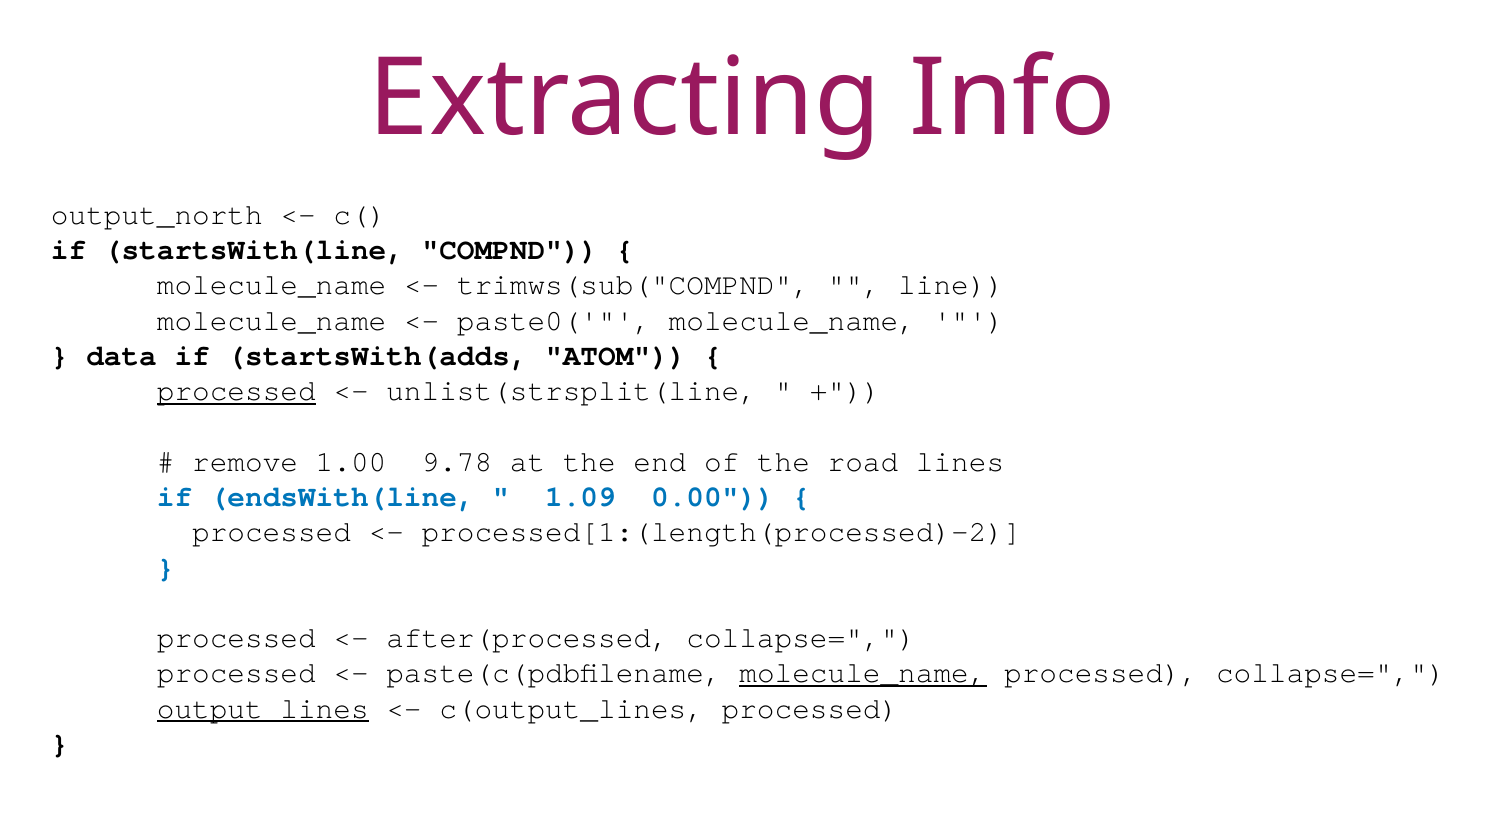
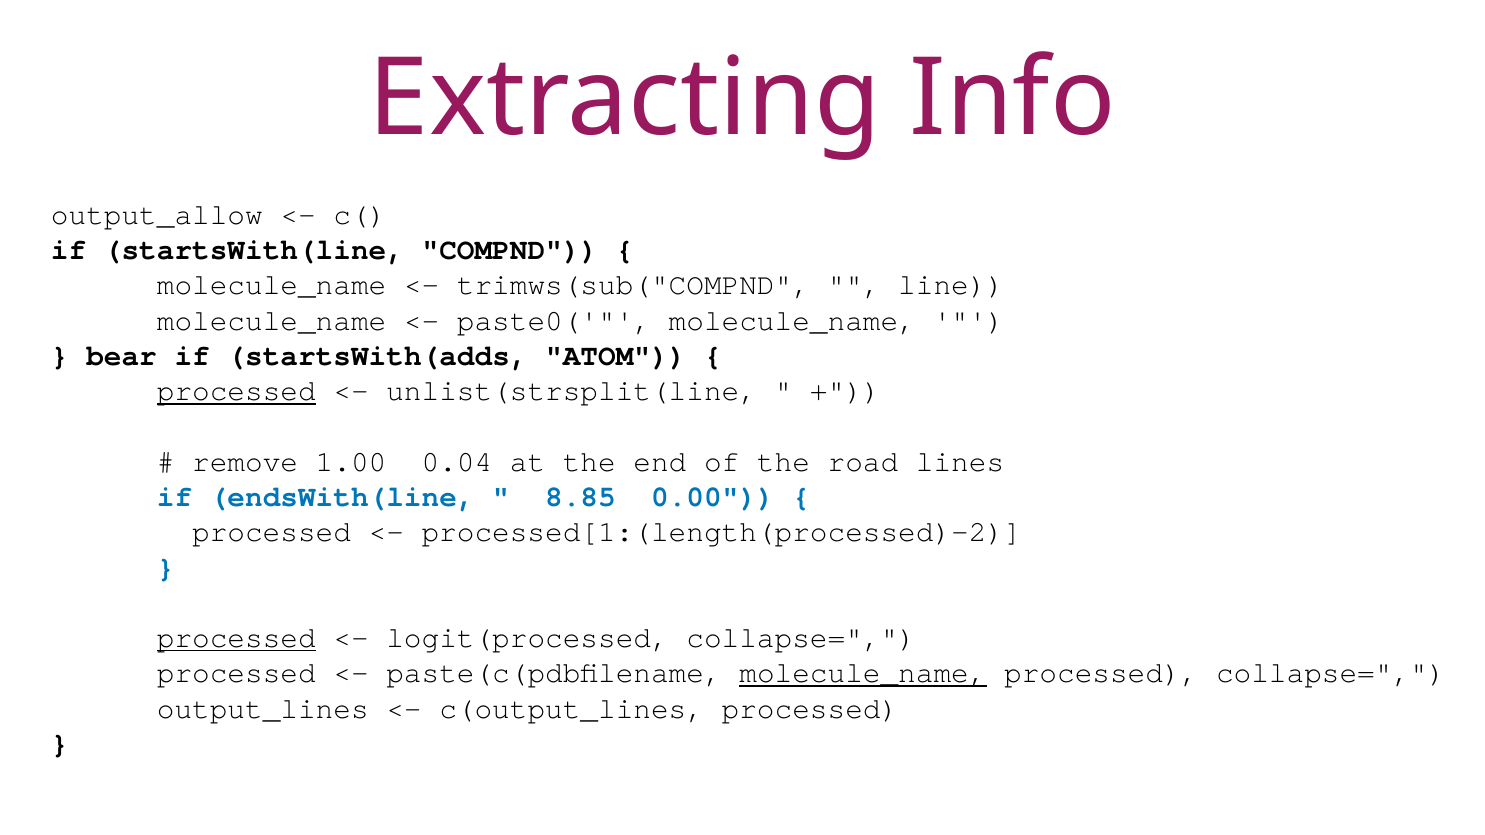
output_north: output_north -> output_allow (157, 215)
data: data -> bear (122, 356)
9.78: 9.78 -> 0.04 (457, 462)
1.09: 1.09 -> 8.85 (580, 497)
processed underline: none -> present (236, 638)
after(processed: after(processed -> logit(processed (528, 638)
output_lines underline: present -> none (263, 709)
